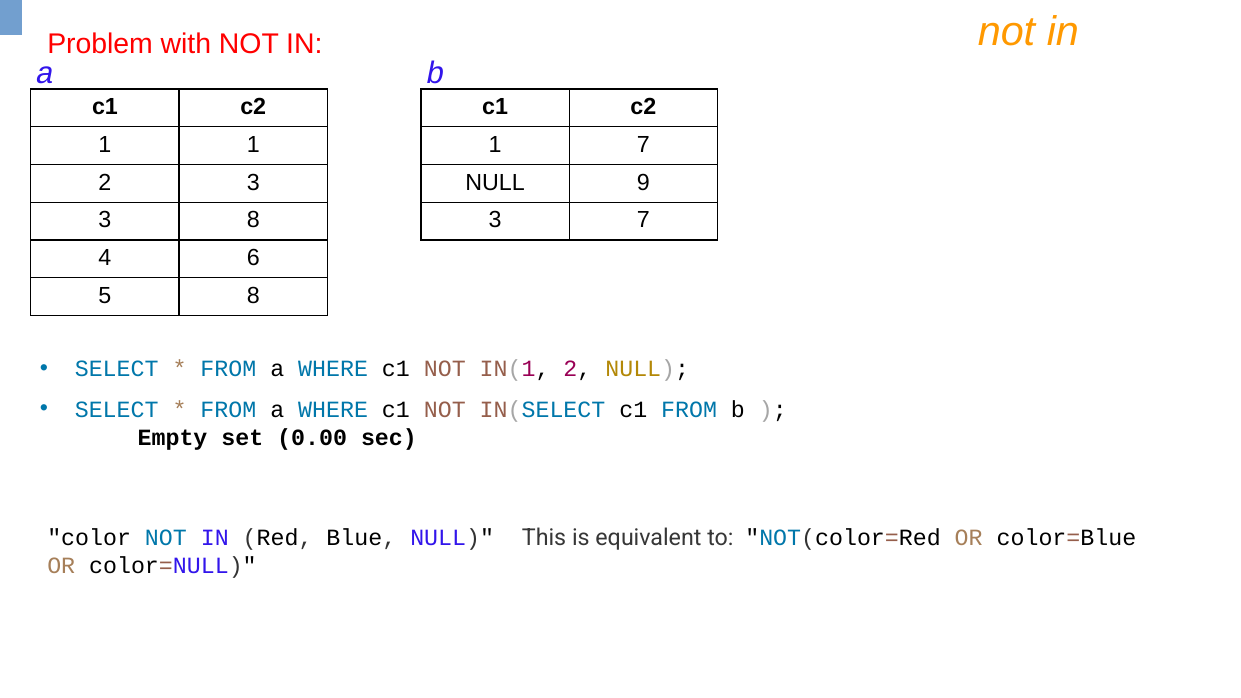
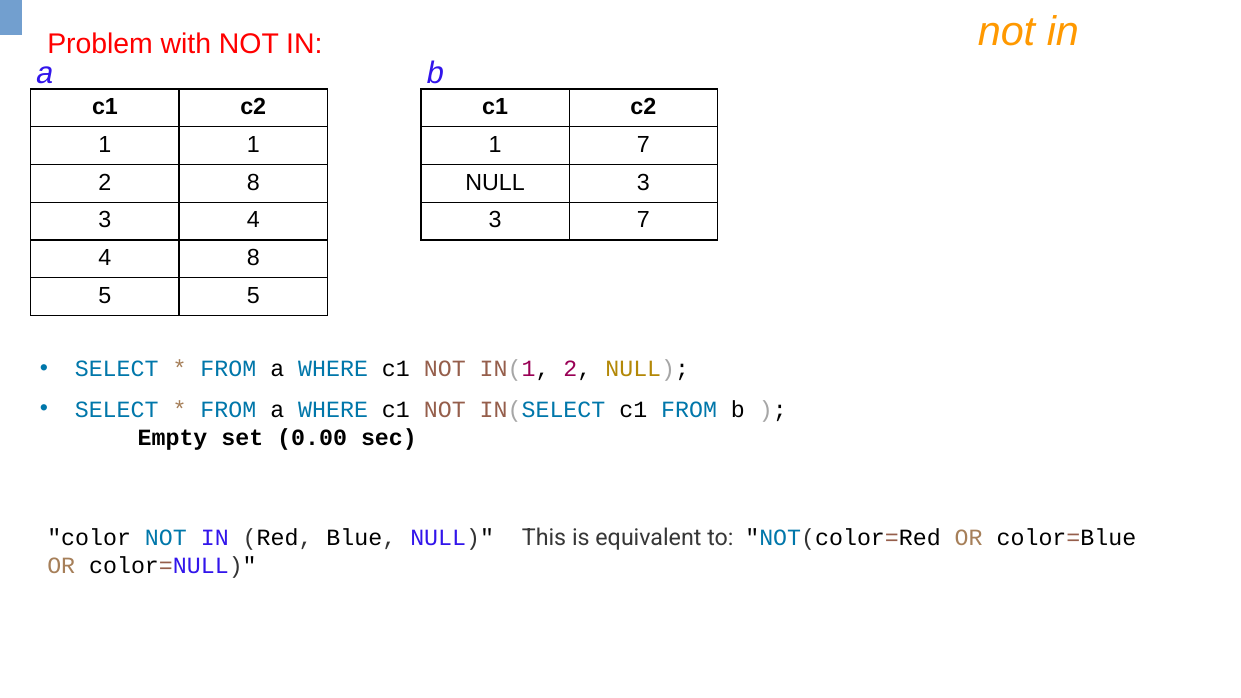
2 3: 3 -> 8 (253, 183)
NULL 9: 9 -> 3 (643, 183)
3 8: 8 -> 4 (253, 220)
4 6: 6 -> 8 (253, 258)
5 8: 8 -> 5 (253, 296)
